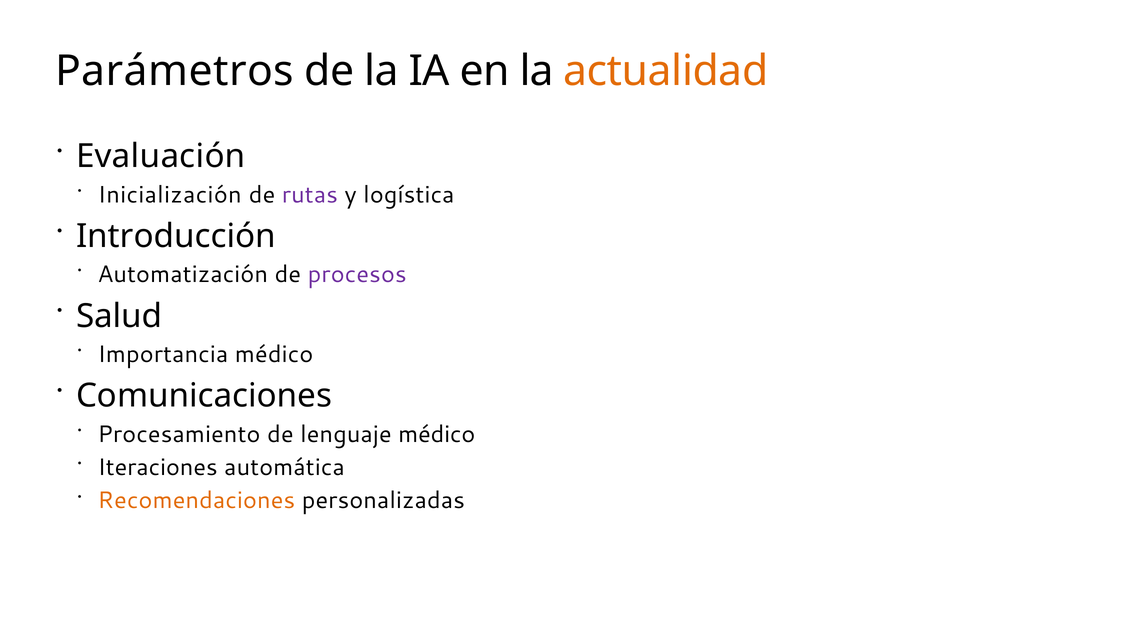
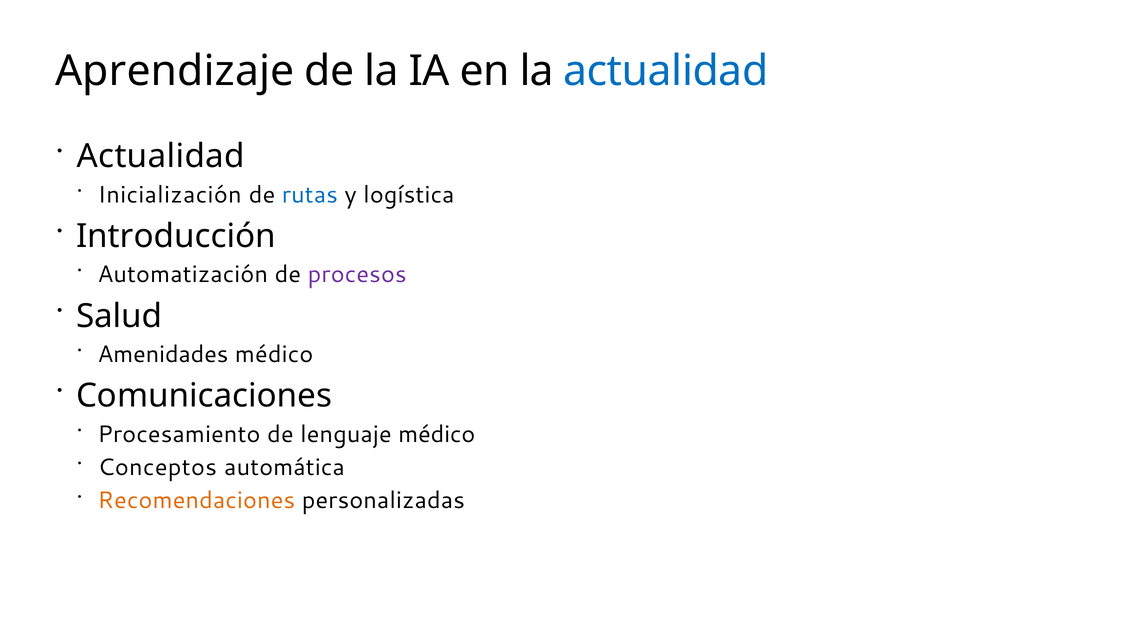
Parámetros: Parámetros -> Aprendizaje (175, 71)
actualidad colour: orange -> blue (666, 71)
Evaluación: Evaluación -> Actualidad (161, 156)
rutas colour: purple -> blue (310, 195)
Importancia: Importancia -> Amenidades (163, 354)
Iteraciones: Iteraciones -> Conceptos (157, 468)
